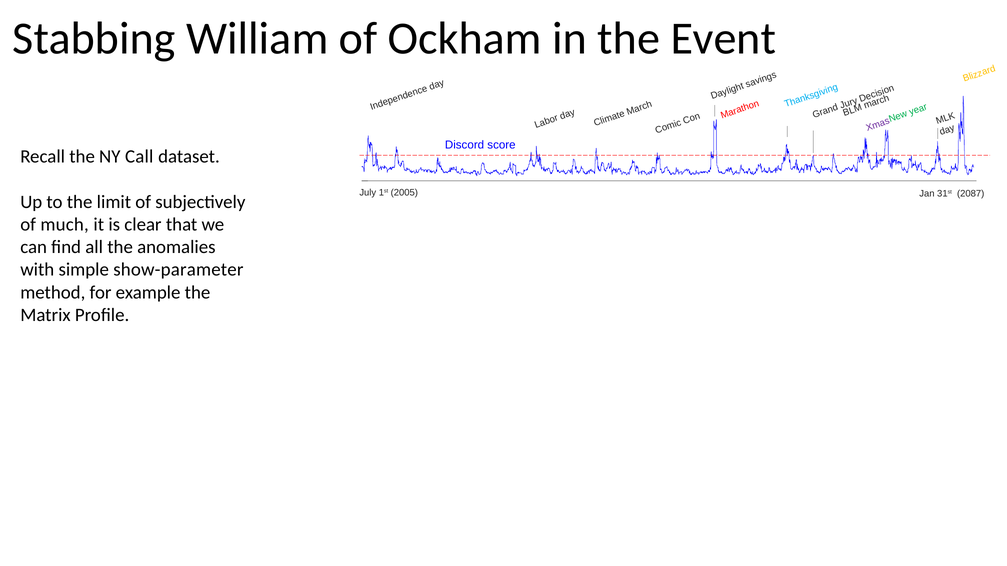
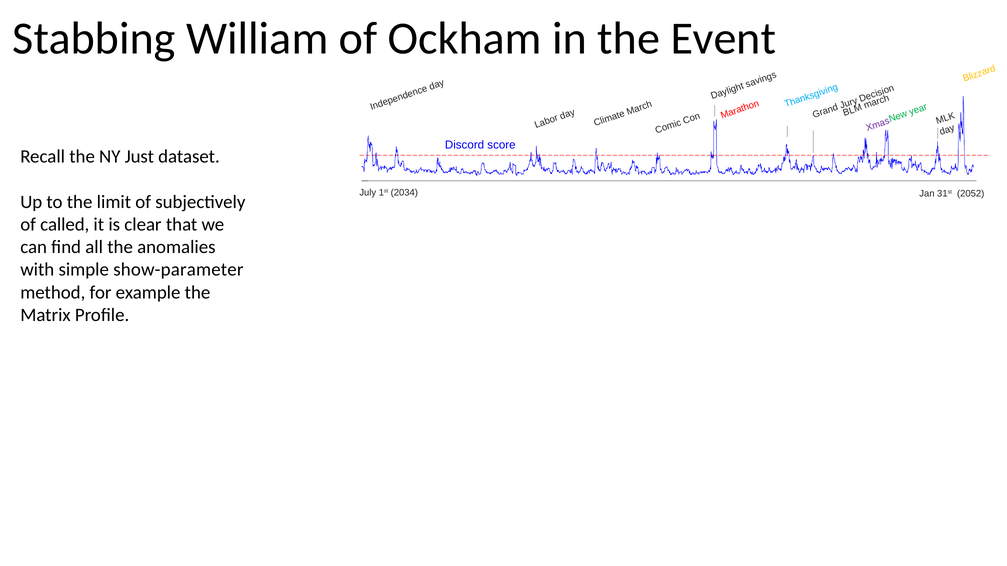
Call: Call -> Just (139, 157)
2005: 2005 -> 2034 (404, 193)
2087: 2087 -> 2052 (971, 194)
much: much -> called (65, 225)
